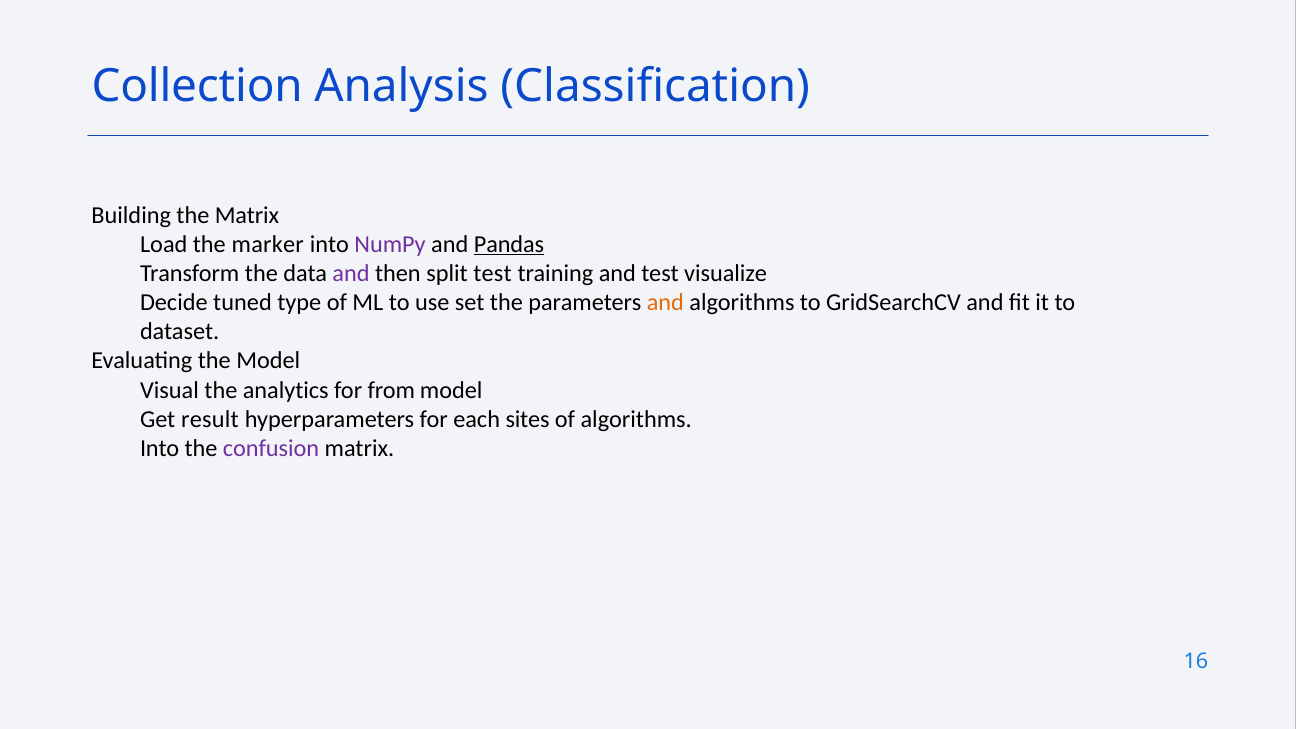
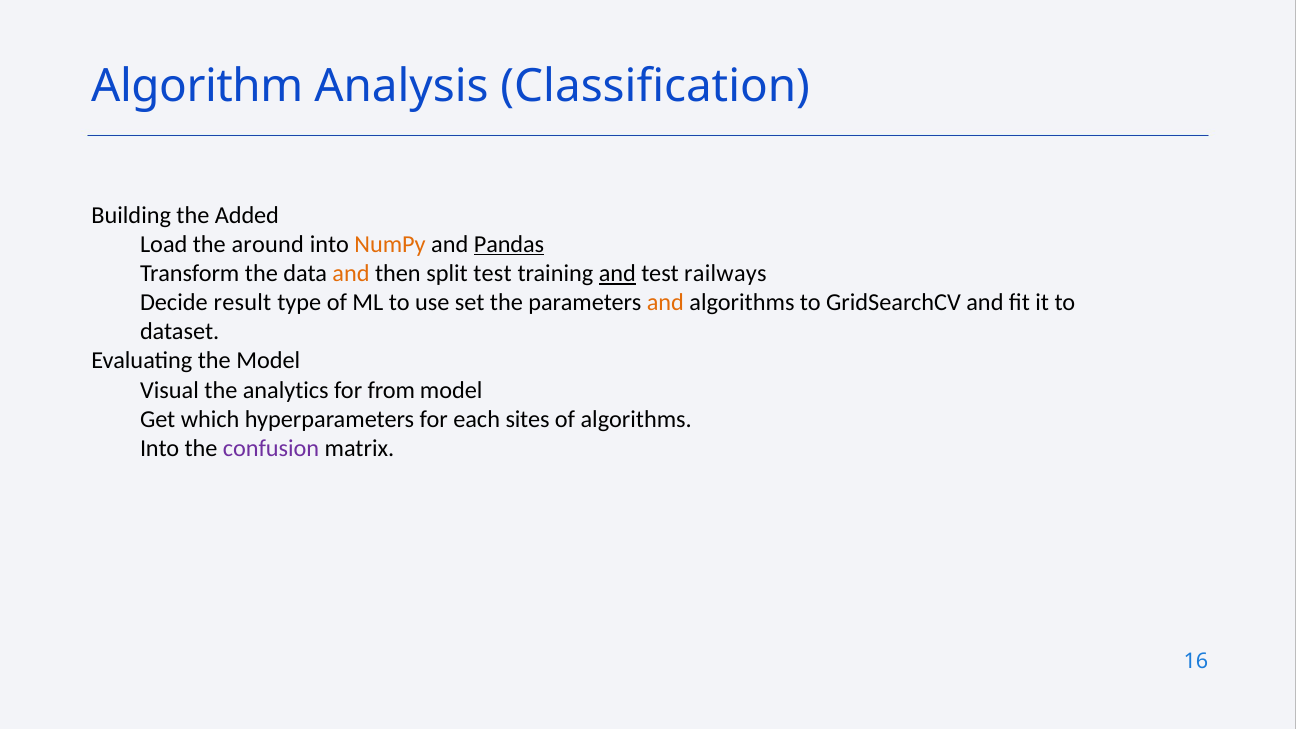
Collection: Collection -> Algorithm (197, 87)
the Matrix: Matrix -> Added (247, 215)
marker: marker -> around (268, 244)
NumPy colour: purple -> orange (390, 244)
and colour: purple -> orange (351, 273)
and underline: none -> present (617, 273)
visualize: visualize -> railways (725, 273)
tuned: tuned -> result (242, 303)
result: result -> which (210, 419)
